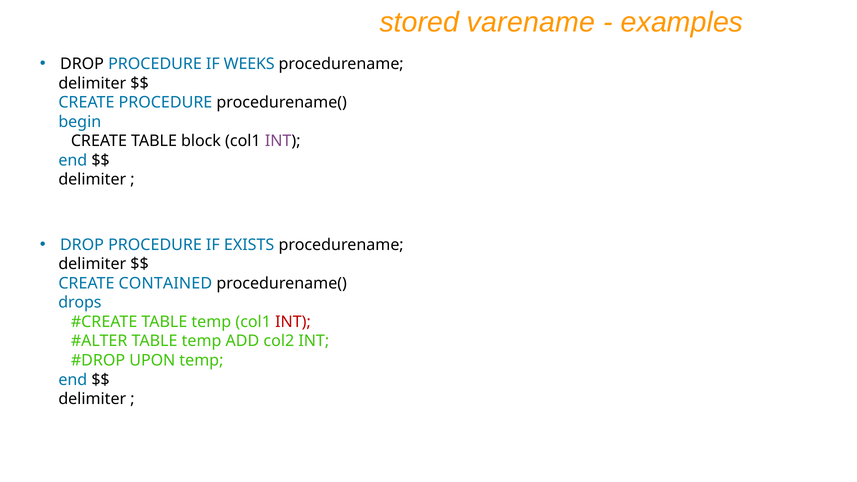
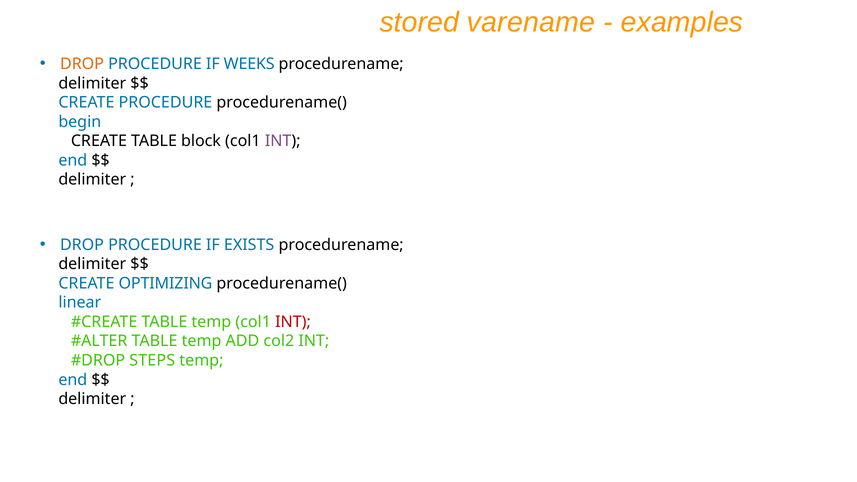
DROP colour: black -> orange (82, 64)
CONTAINED: CONTAINED -> OPTIMIZING (166, 283)
drops: drops -> linear (80, 303)
UPON: UPON -> STEPS (152, 361)
